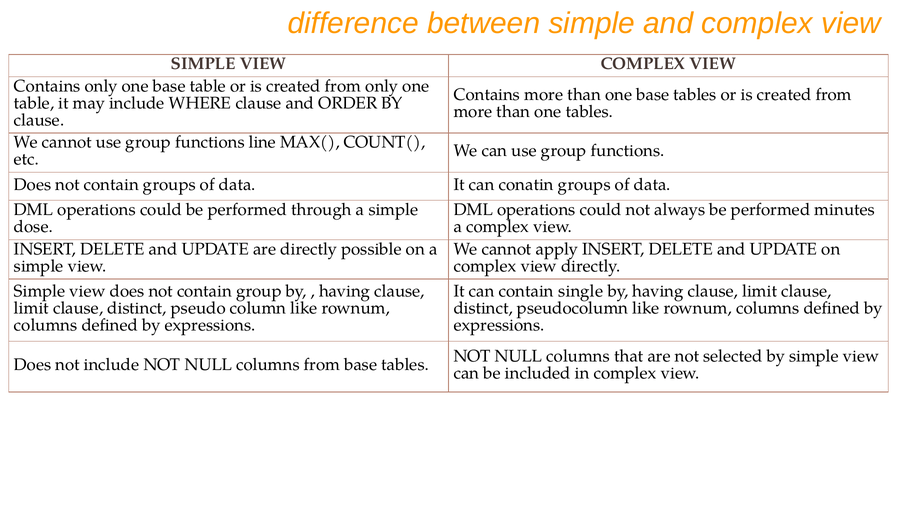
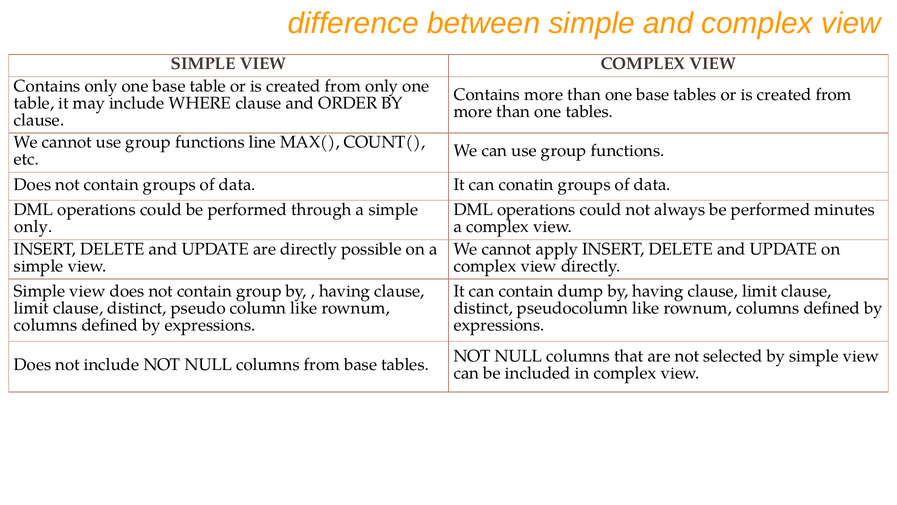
dose: dose -> only (33, 226)
single: single -> dump (581, 291)
